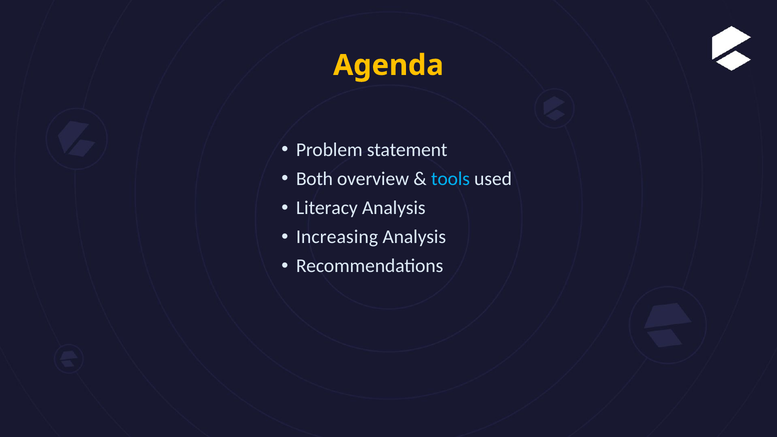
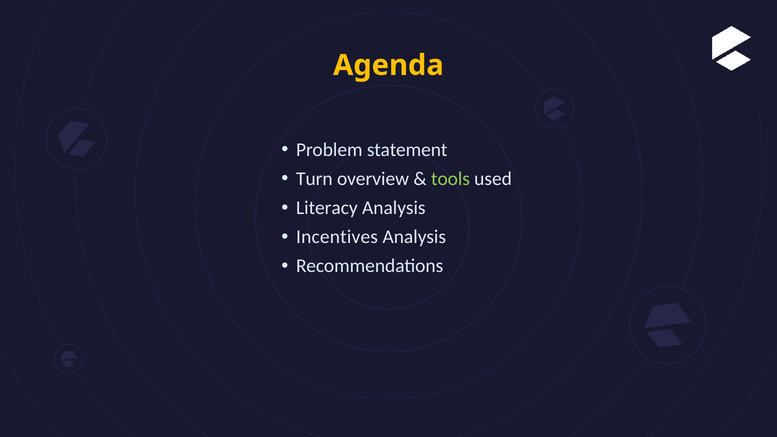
Both: Both -> Turn (314, 179)
tools colour: light blue -> light green (451, 179)
Increasing: Increasing -> Incentives (337, 237)
